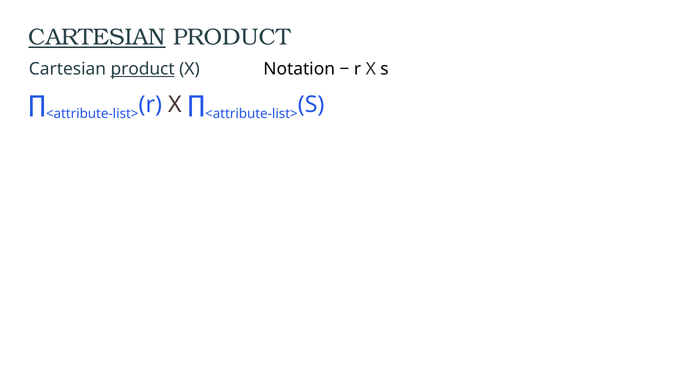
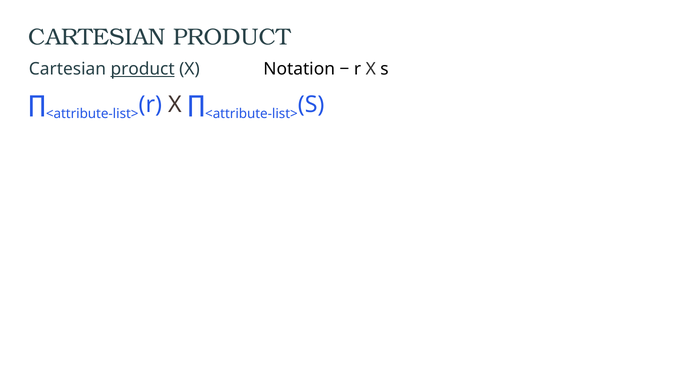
CARTESIAN underline: present -> none (97, 37)
